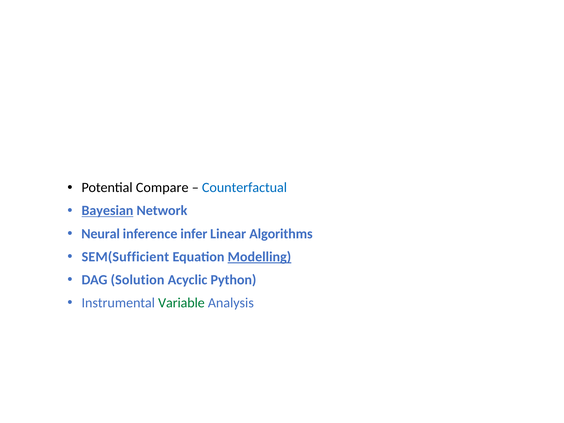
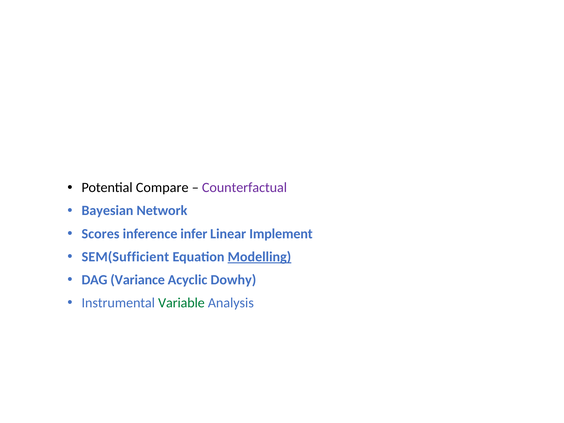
Counterfactual colour: blue -> purple (244, 188)
Bayesian underline: present -> none (107, 211)
Neural: Neural -> Scores (101, 234)
Algorithms: Algorithms -> Implement (281, 234)
Solution: Solution -> Variance (138, 280)
Python: Python -> Dowhy (233, 280)
